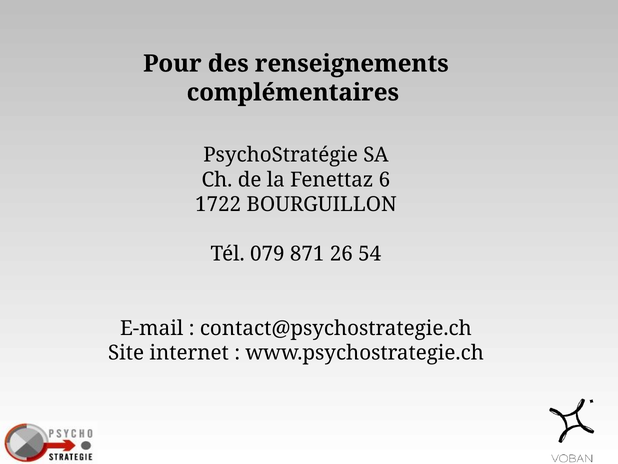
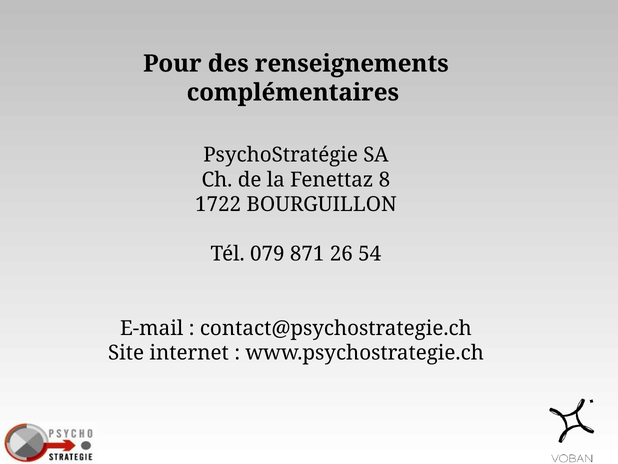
6: 6 -> 8 (384, 180)
